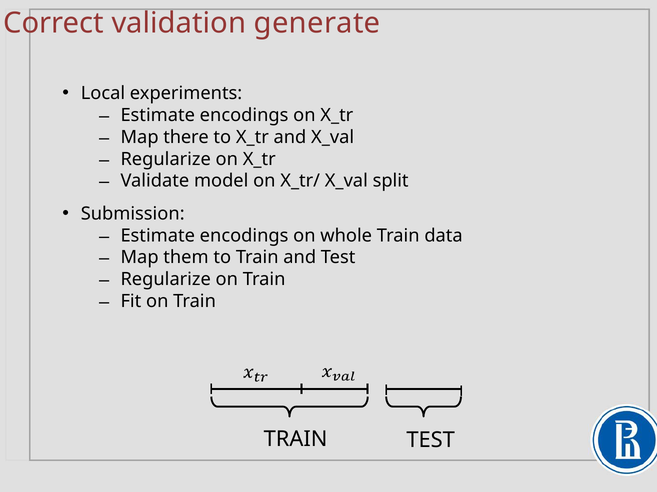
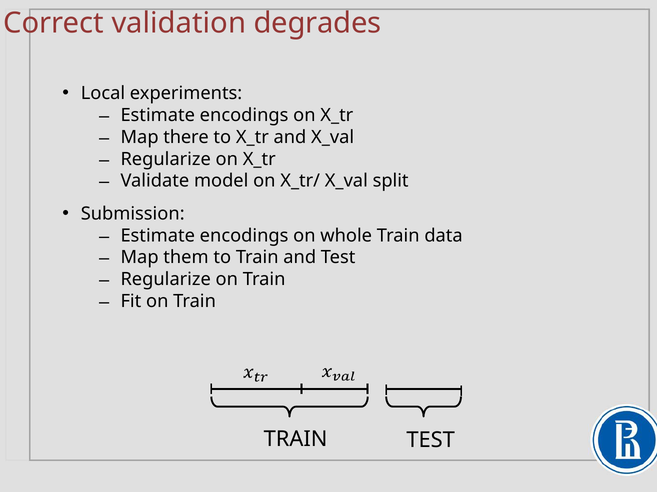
generate: generate -> degrades (317, 23)
